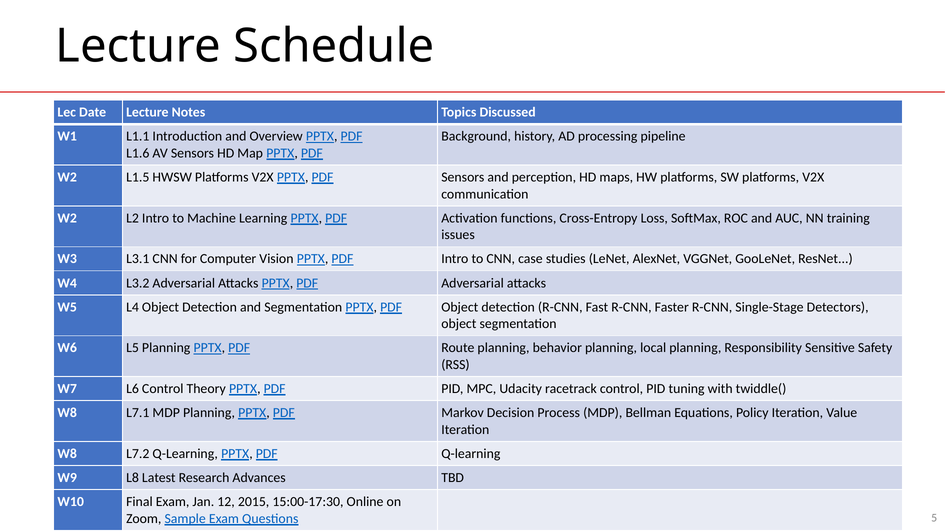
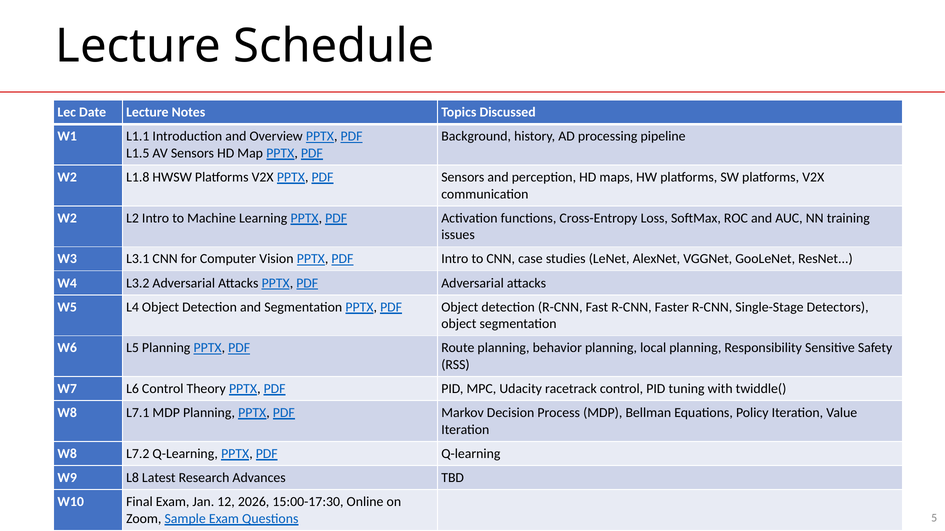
L1.6: L1.6 -> L1.5 (138, 153)
L1.5: L1.5 -> L1.8 (138, 177)
2015: 2015 -> 2026 (254, 502)
